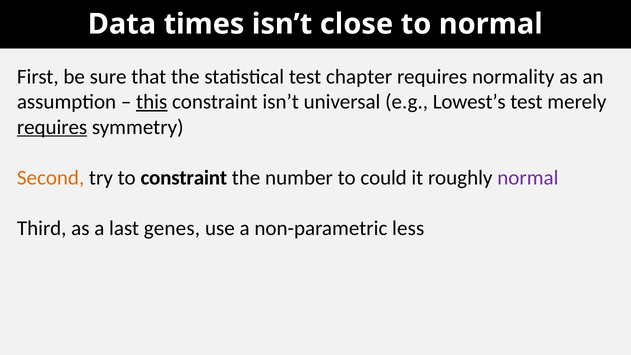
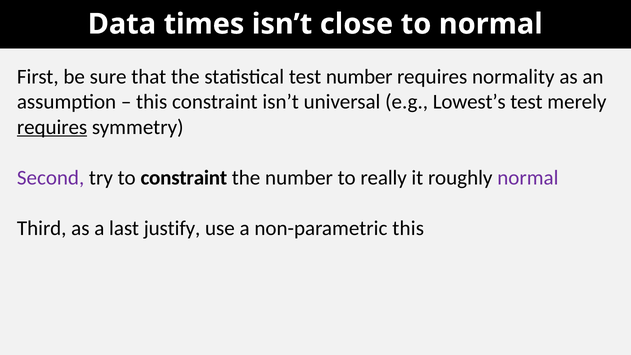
test chapter: chapter -> number (359, 77)
this underline: present -> none (152, 102)
Second colour: orange -> purple (51, 178)
could: could -> really (384, 178)
genes: genes -> justify (172, 228)
non-parametric less: less -> this (408, 228)
